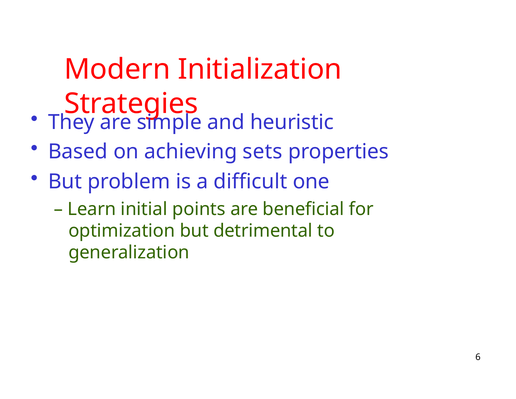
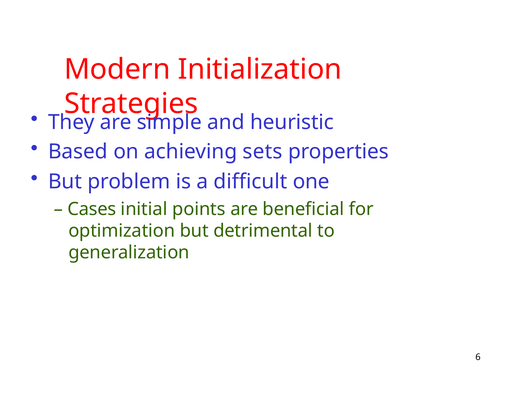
Learn: Learn -> Cases (92, 209)
